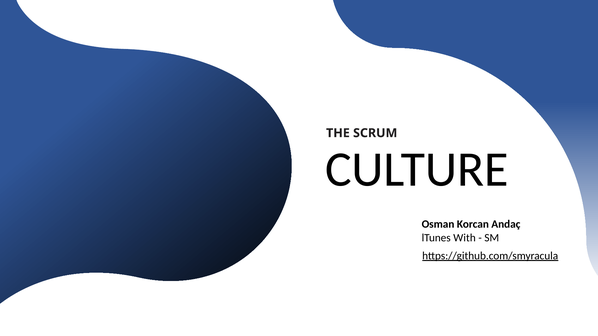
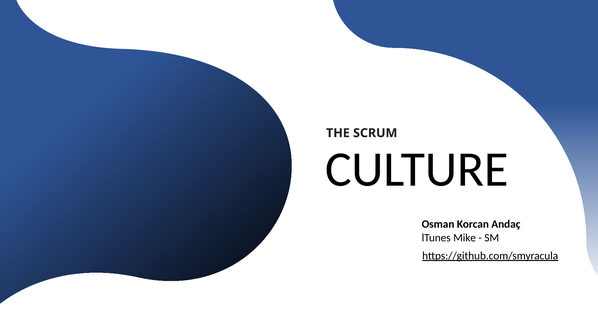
With: With -> Mike (465, 238)
